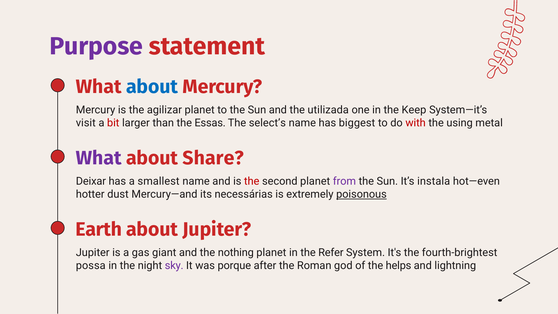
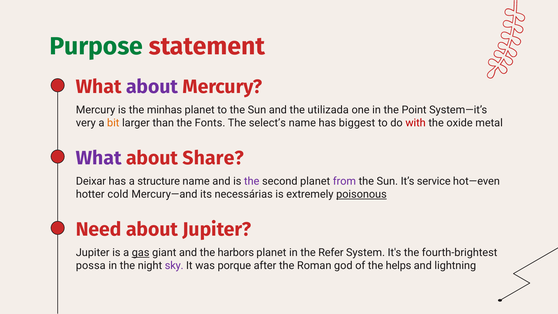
Purpose colour: purple -> green (96, 46)
about colour: blue -> purple (152, 87)
agilizar: agilizar -> minhas (165, 110)
Keep: Keep -> Point (414, 110)
visit: visit -> very (86, 123)
bit colour: red -> orange (113, 123)
Essas: Essas -> Fonts (210, 123)
using: using -> oxide (460, 123)
smallest: smallest -> structure (159, 181)
the colour: red -> purple (252, 181)
instala: instala -> service (434, 181)
dust: dust -> cold (118, 194)
Earth: Earth -> Need (99, 229)
gas underline: none -> present (141, 253)
nothing: nothing -> harbors (236, 253)
